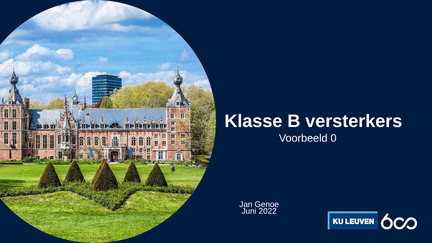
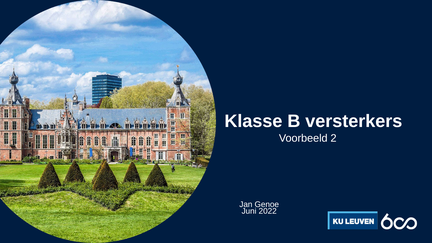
0: 0 -> 2 (334, 138)
